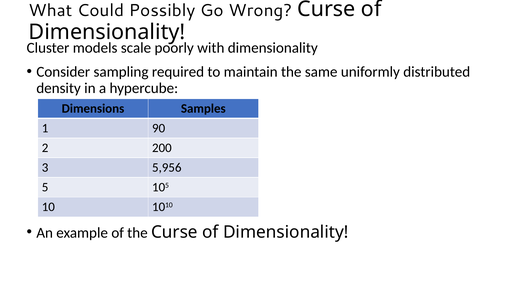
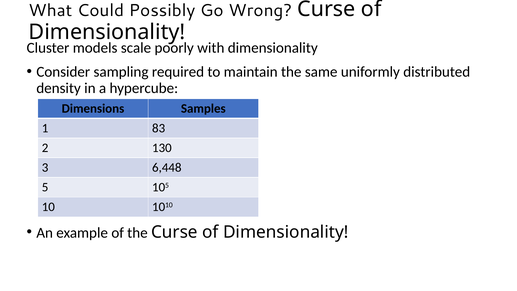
90: 90 -> 83 (159, 128)
200: 200 -> 130 (162, 148)
5,956: 5,956 -> 6,448 (167, 168)
